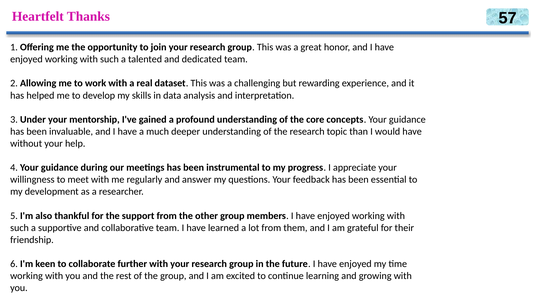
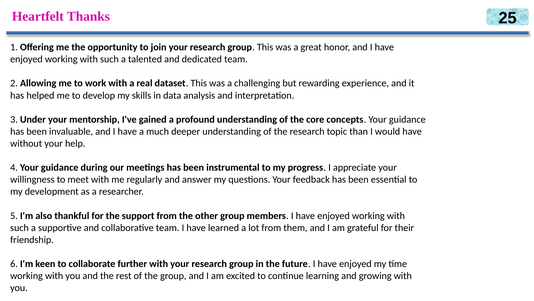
57: 57 -> 25 (508, 18)
